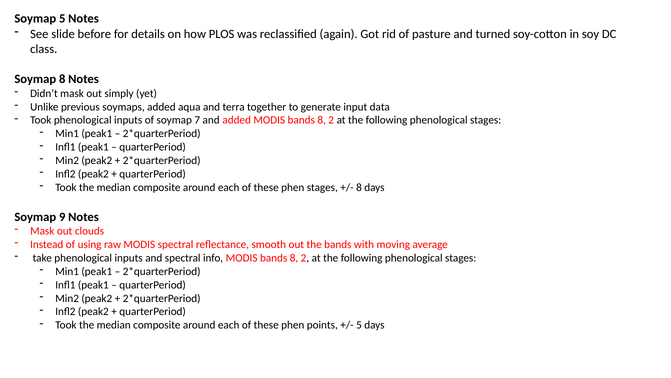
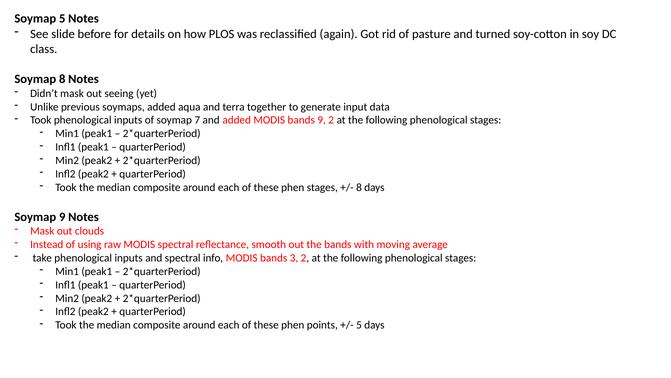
simply: simply -> seeing (119, 93)
added MODIS bands 8: 8 -> 9 (322, 120)
info MODIS bands 8: 8 -> 3 (294, 258)
